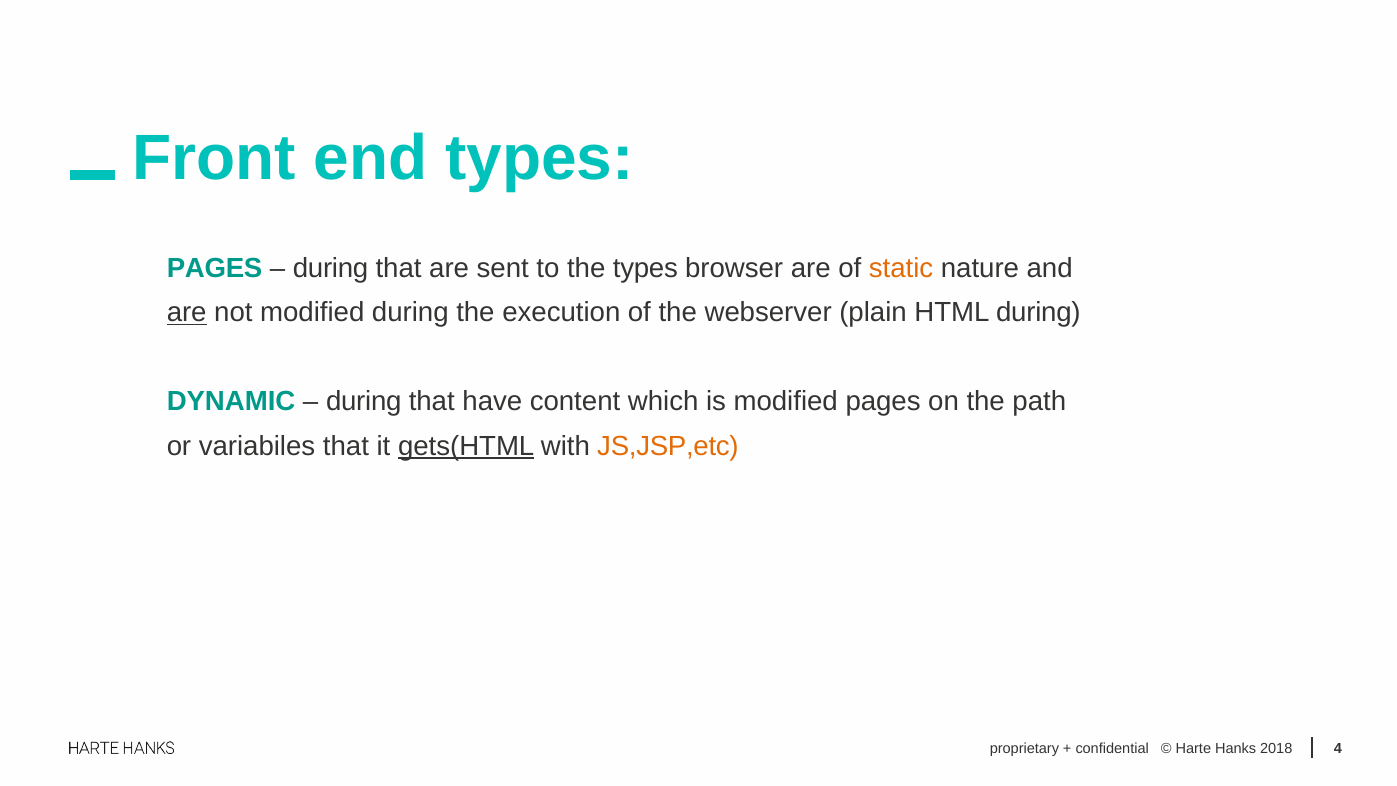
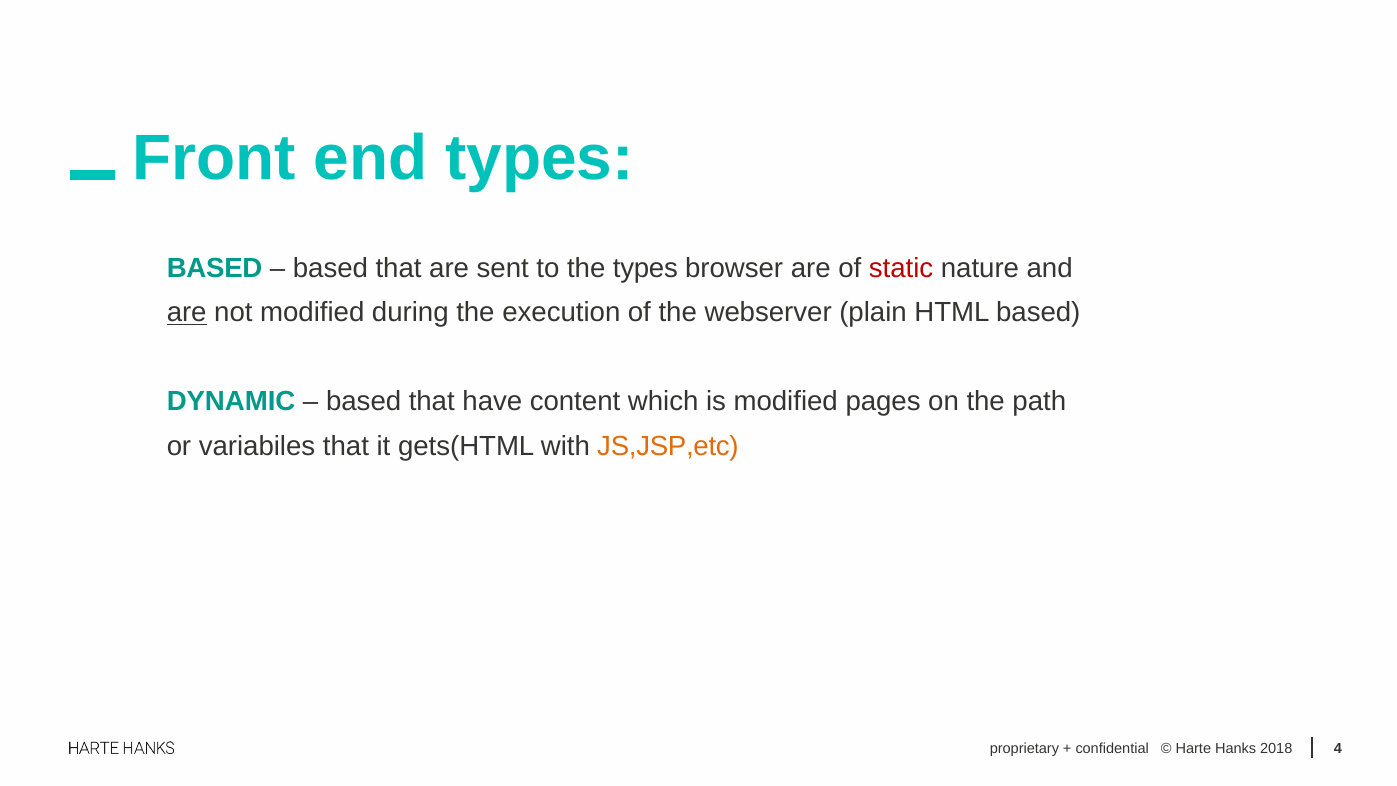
PAGES: PAGES -> BASED (215, 268)
during: during -> based (330, 268)
static colour: orange -> red (901, 268)
HTML during: during -> based (1038, 313)
during: during -> based (364, 401)
gets(HTML underline: present -> none (466, 446)
